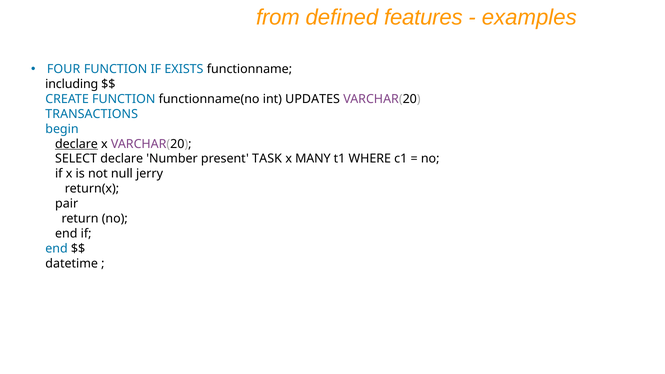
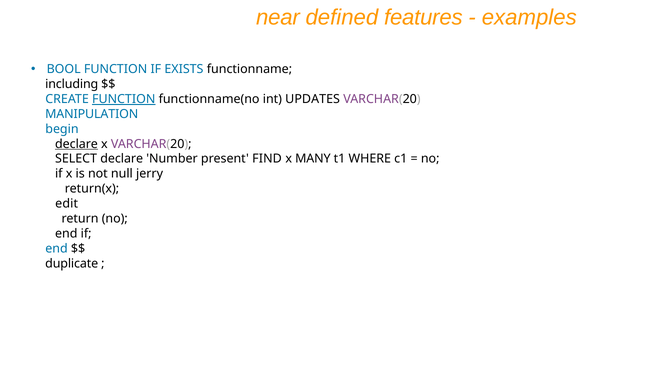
from: from -> near (278, 17)
FOUR: FOUR -> BOOL (64, 69)
FUNCTION underline: none -> present (124, 99)
TRANSACTIONS: TRANSACTIONS -> MANIPULATION (92, 114)
TASK: TASK -> FIND (267, 159)
pair: pair -> edit (67, 204)
datetime: datetime -> duplicate (72, 264)
